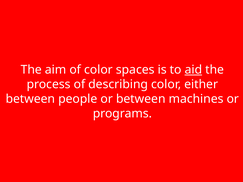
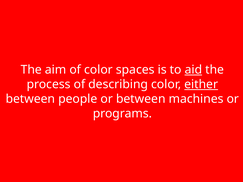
either underline: none -> present (201, 84)
